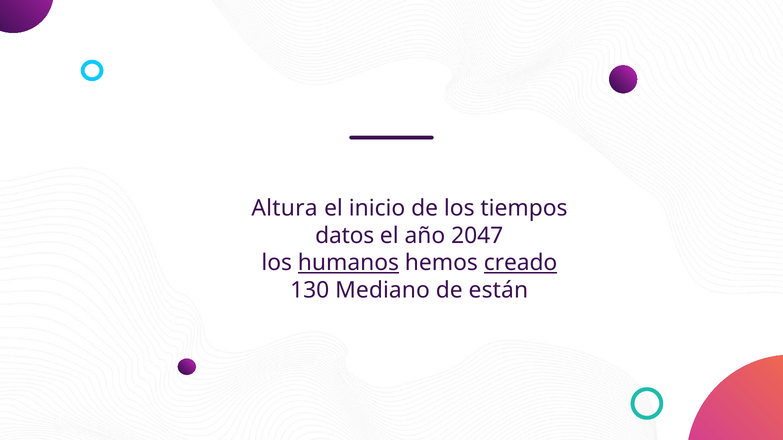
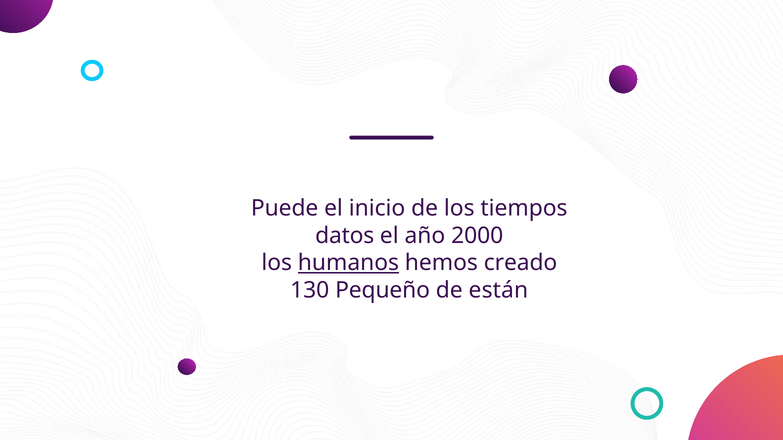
Altura: Altura -> Puede (285, 208)
2047: 2047 -> 2000 (477, 236)
creado underline: present -> none (521, 263)
Mediano: Mediano -> Pequeño (383, 291)
